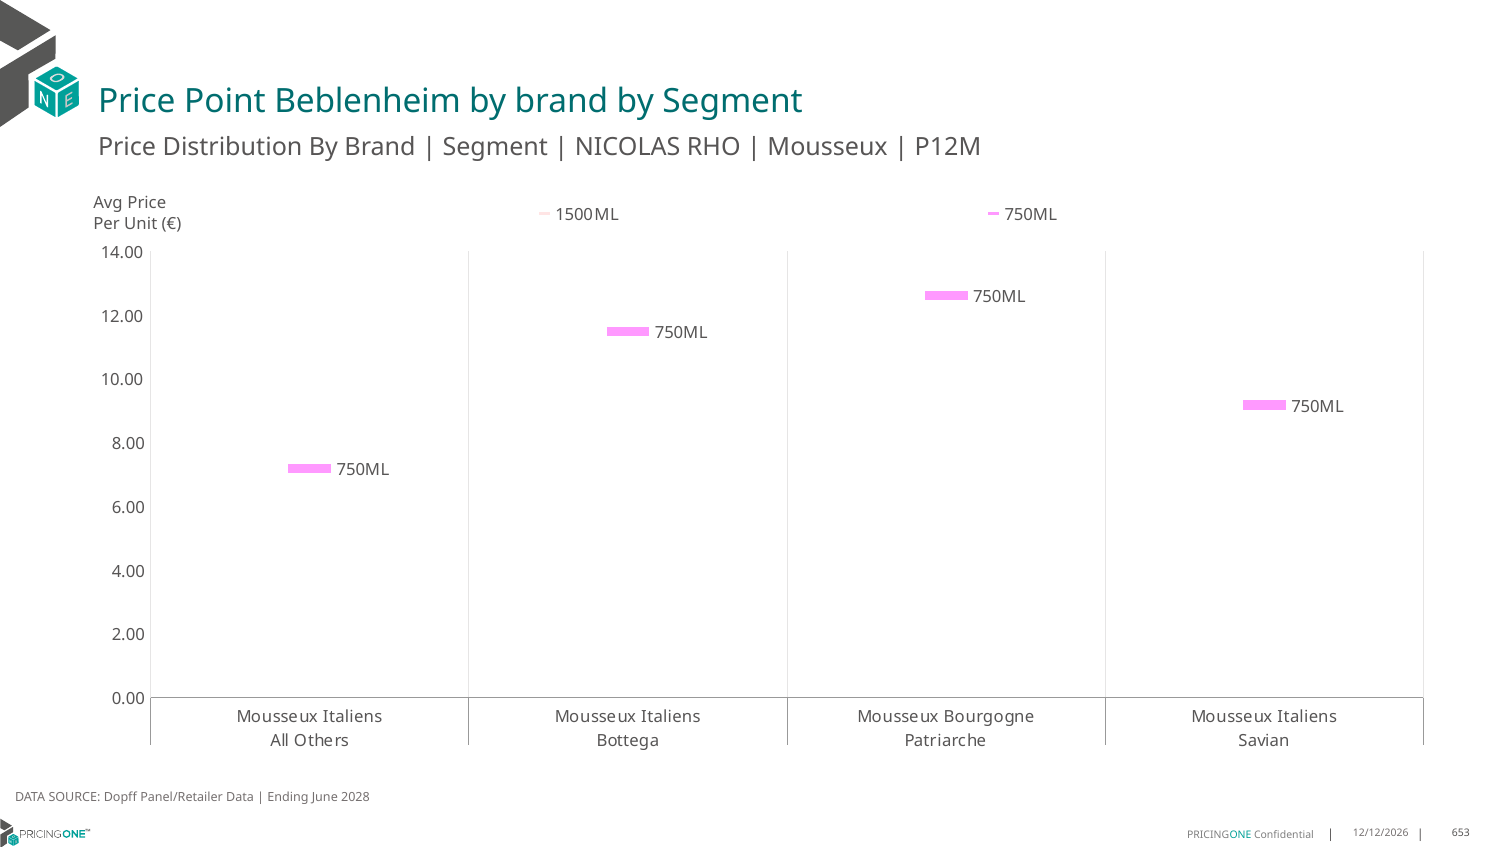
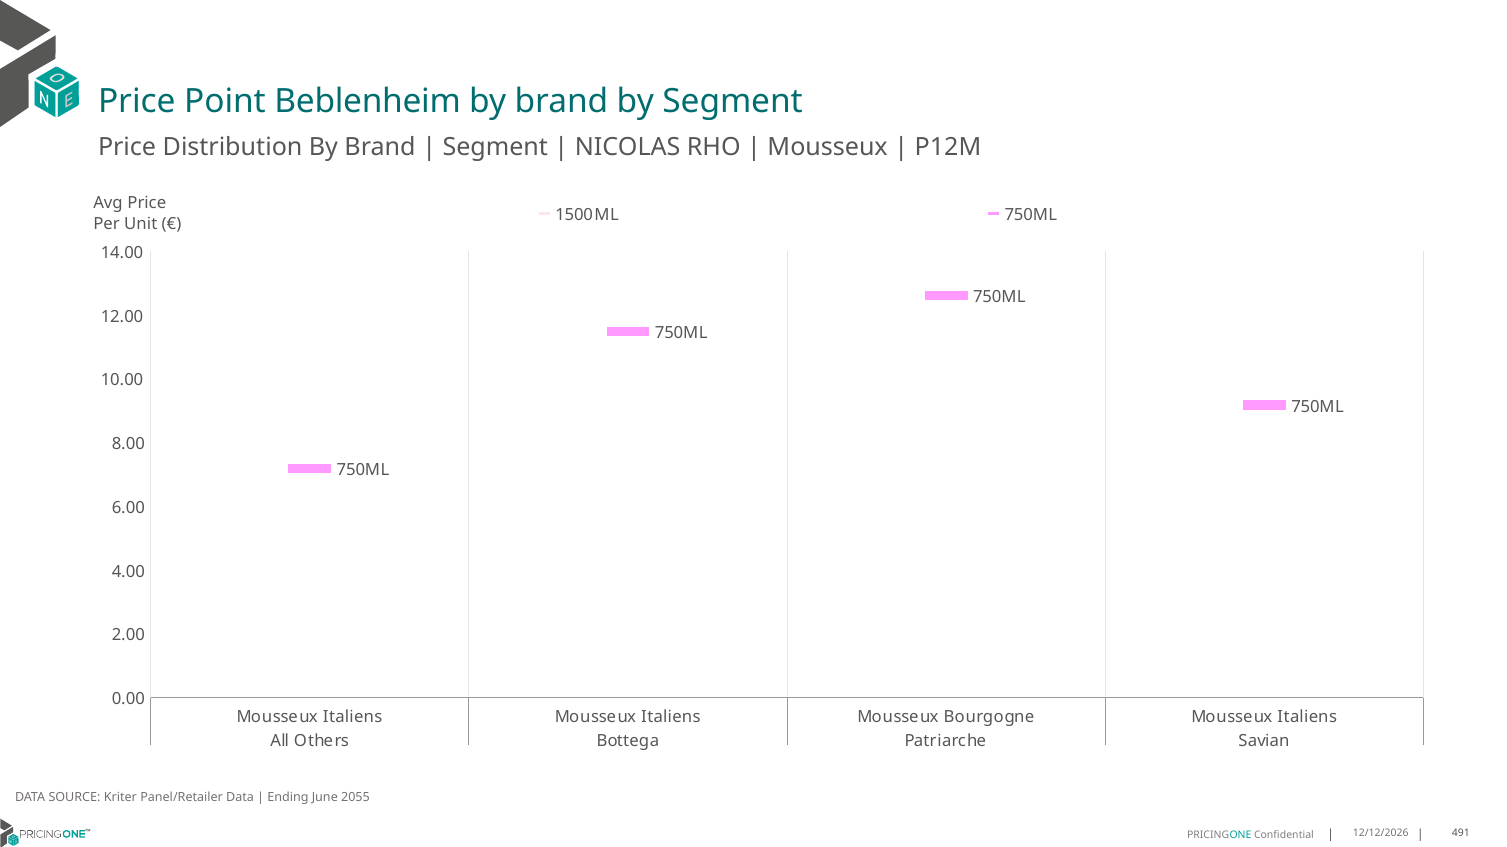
Dopff: Dopff -> Kriter (120, 798)
2028: 2028 -> 2055 (355, 798)
653: 653 -> 491 (1461, 833)
